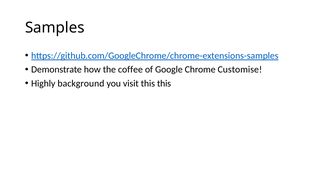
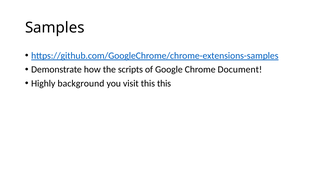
coffee: coffee -> scripts (130, 69)
Customise: Customise -> Document (240, 69)
